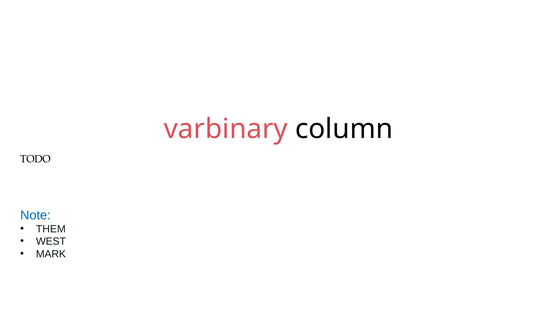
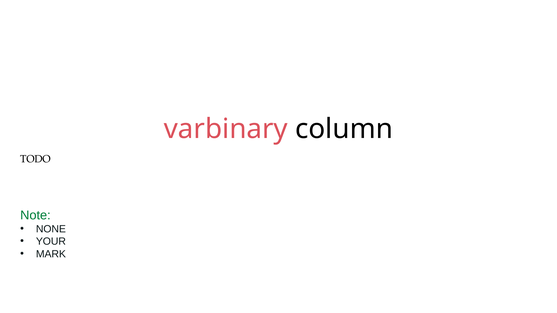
Note colour: blue -> green (35, 215)
THEM: THEM -> NONE (51, 229)
WEST: WEST -> YOUR (51, 242)
